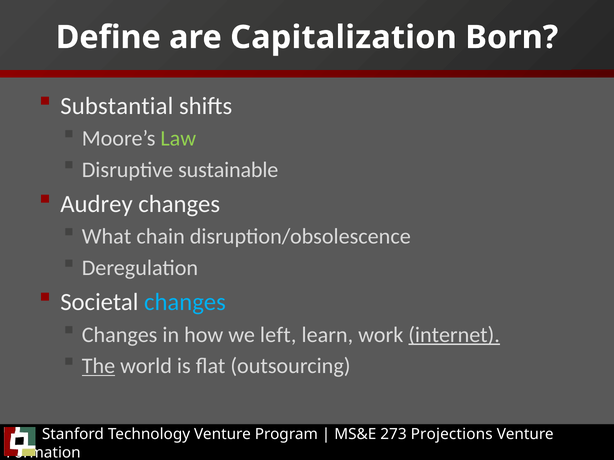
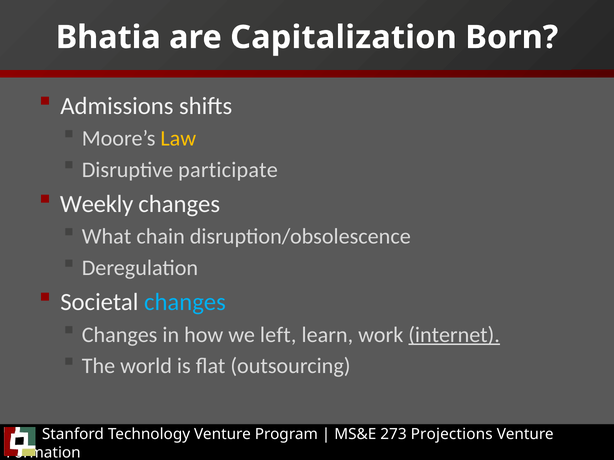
Define: Define -> Bhatia (108, 37)
Substantial: Substantial -> Admissions (117, 106)
Law colour: light green -> yellow (178, 139)
sustainable: sustainable -> participate (228, 170)
Audrey: Audrey -> Weekly (97, 204)
The underline: present -> none (98, 366)
